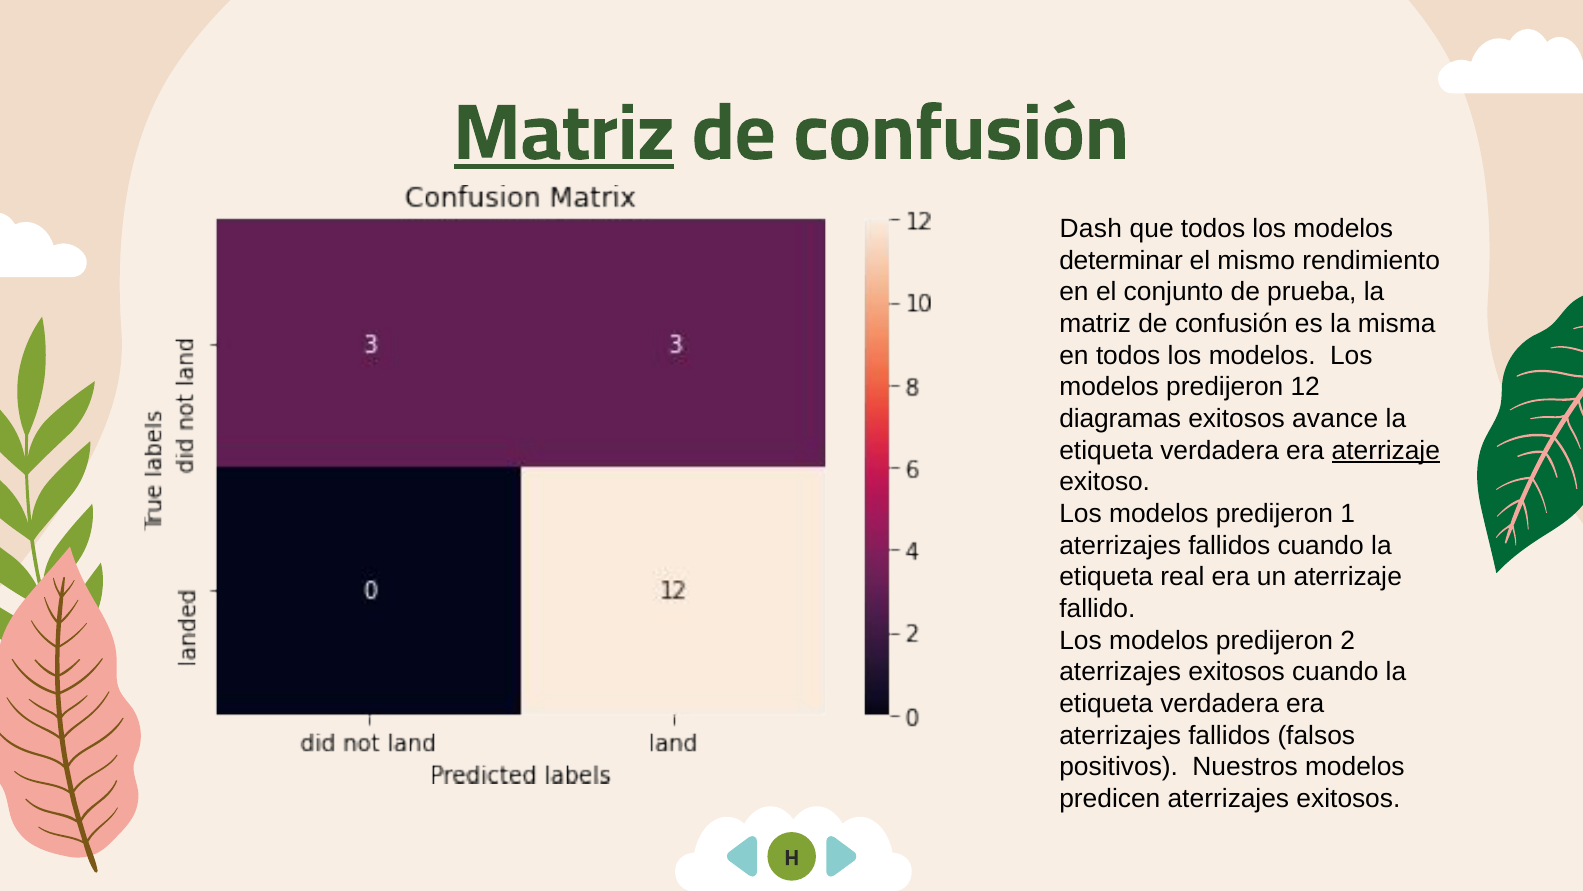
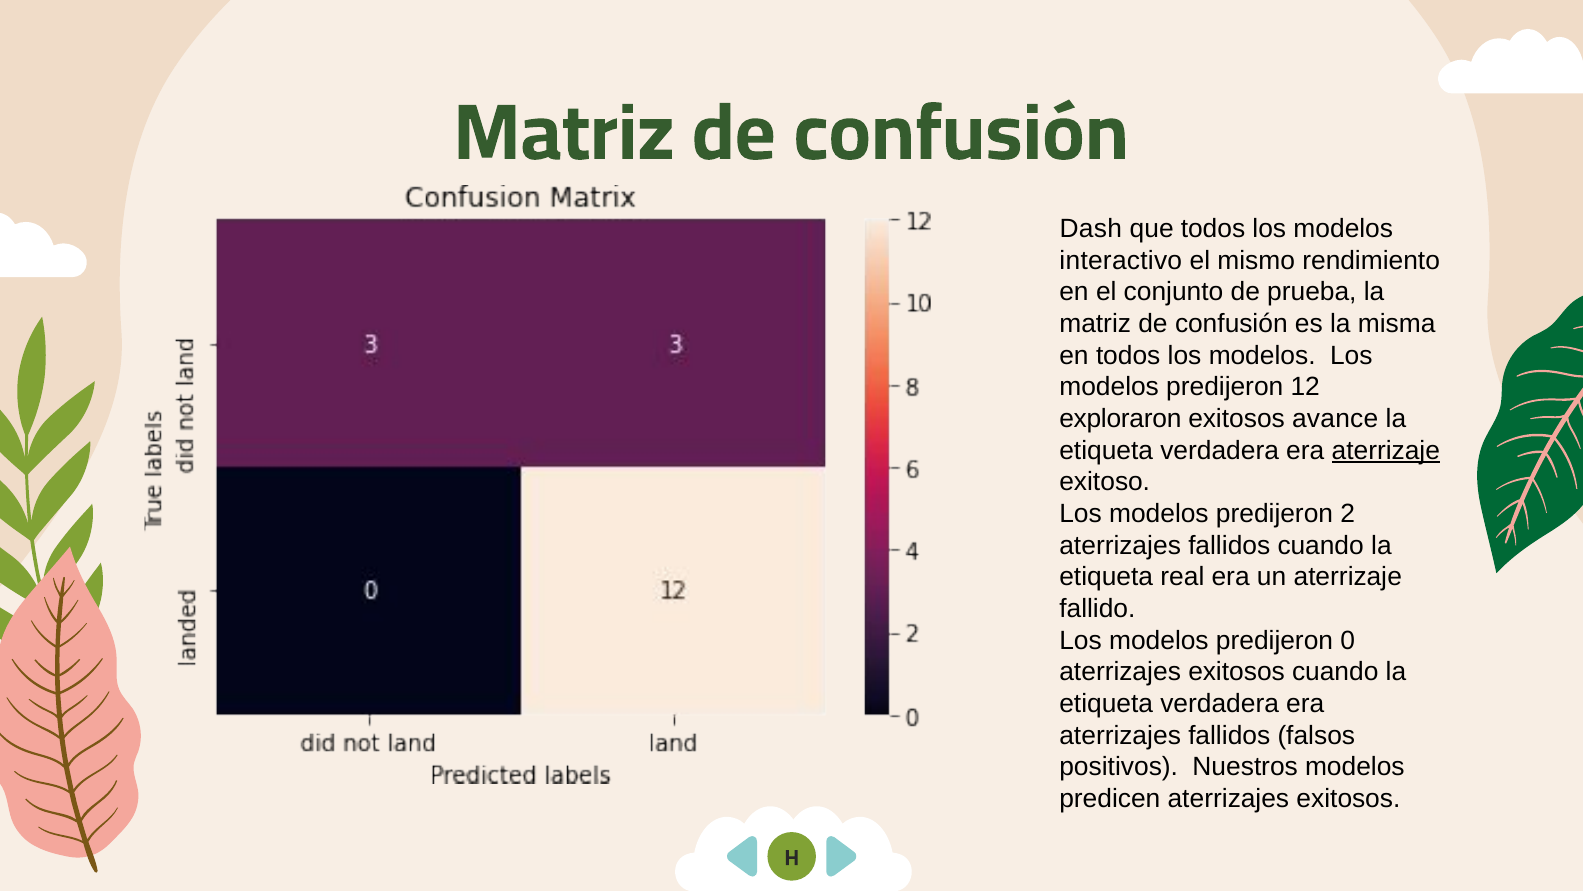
Matriz underline: present -> none (564, 133)
determinar: determinar -> interactivo (1121, 260)
diagramas: diagramas -> exploraron (1120, 419)
1: 1 -> 2 (1348, 514)
2: 2 -> 0 (1348, 640)
